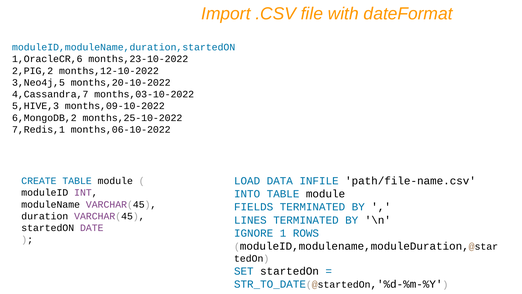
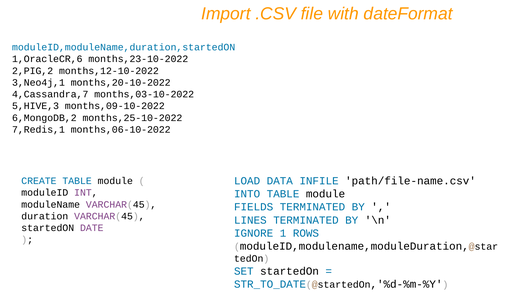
3,Neo4j,5: 3,Neo4j,5 -> 3,Neo4j,1 (38, 82)
